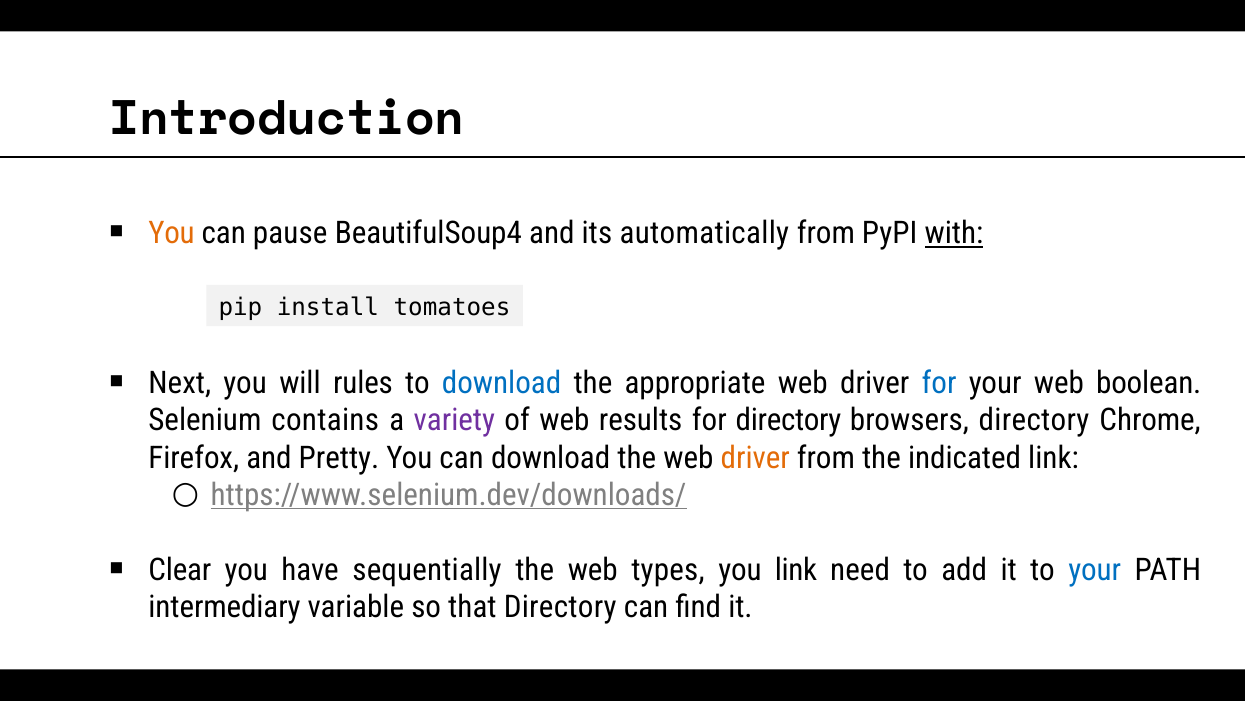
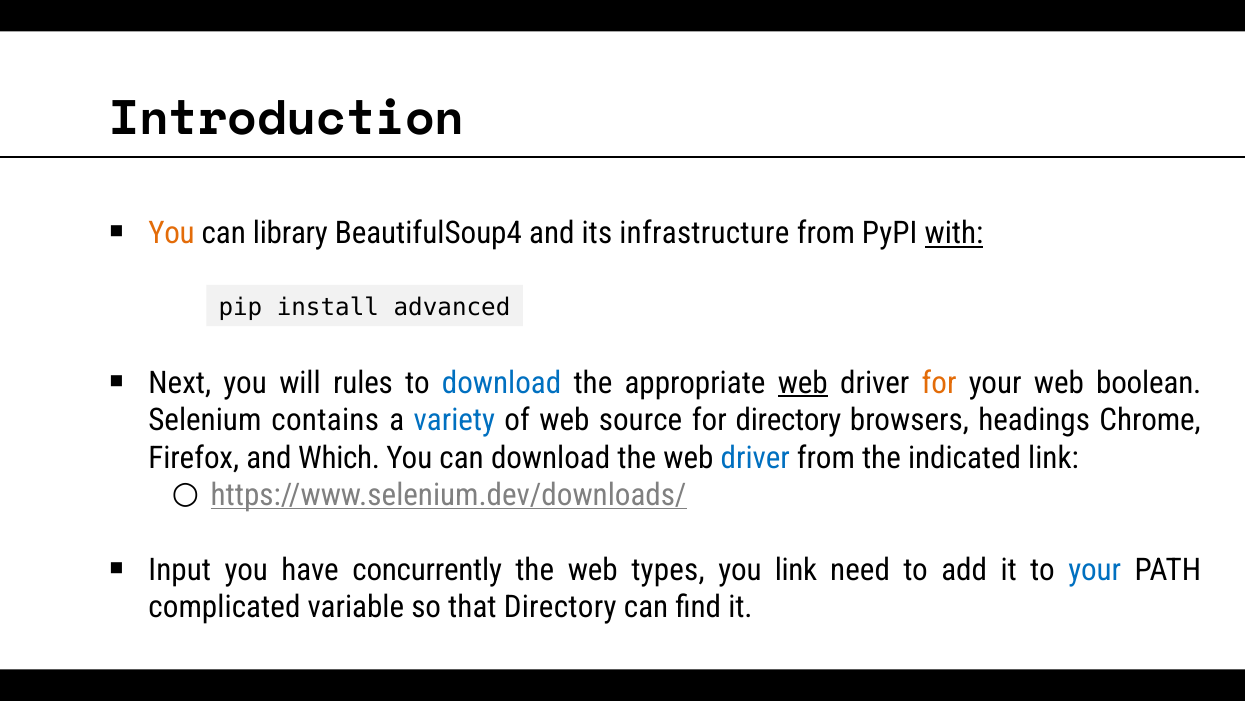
pause: pause -> library (290, 233)
automatically: automatically -> infrastructure (704, 233)
tomatoes: tomatoes -> advanced (452, 307)
web underline: none -> present (803, 383)
for colour: blue -> orange (939, 383)
variety colour: purple -> blue (454, 420)
results: results -> source (641, 420)
browsers directory: directory -> headings (1034, 420)
Pretty: Pretty -> Which (339, 457)
driver colour: orange -> blue (755, 457)
Clear: Clear -> Input (180, 569)
sequentially: sequentially -> concurrently (427, 569)
intermediary: intermediary -> complicated (224, 607)
